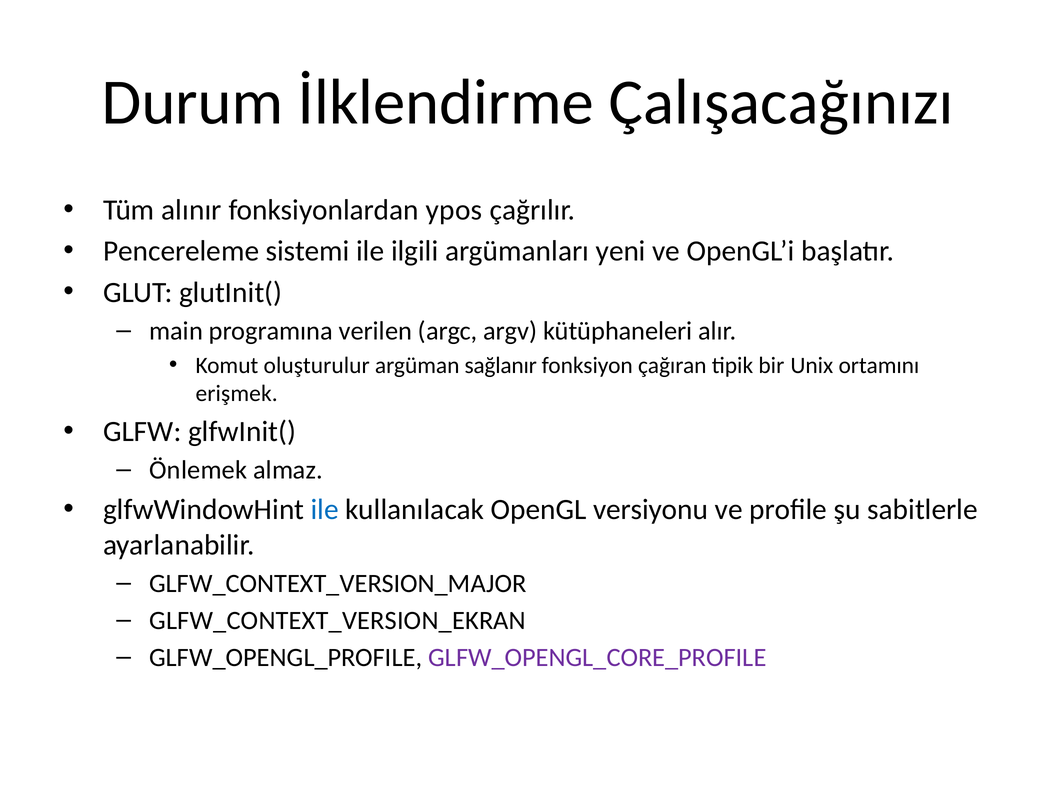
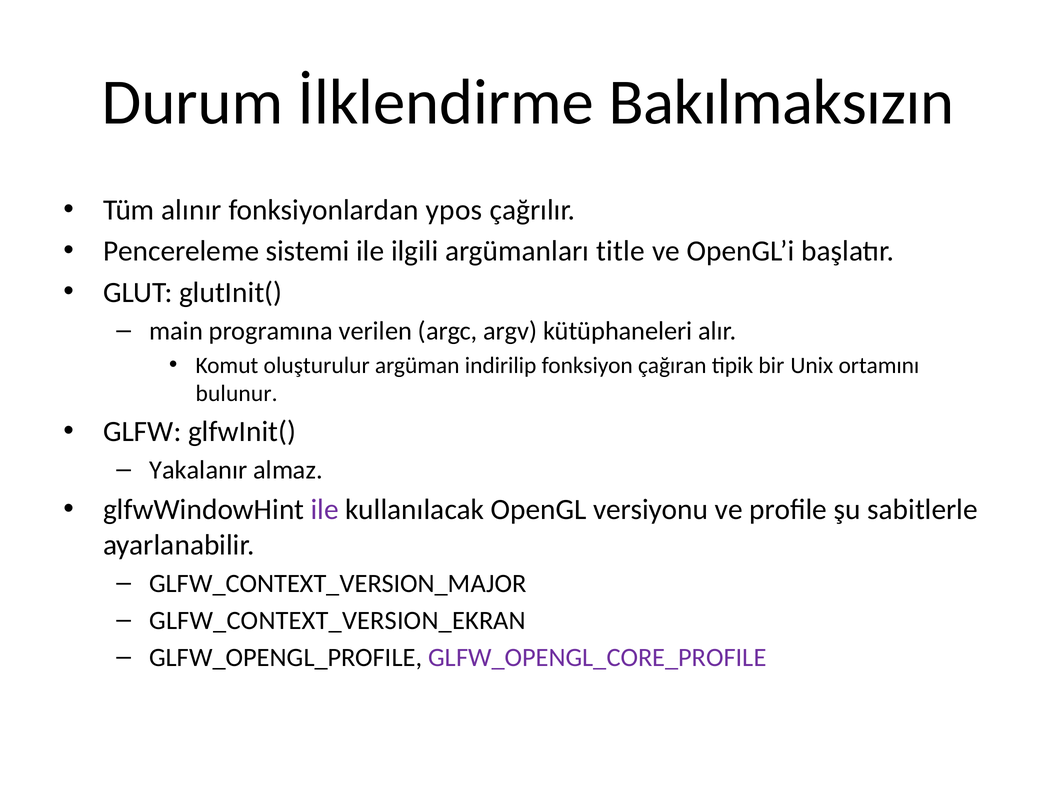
Çalışacağınızı: Çalışacağınızı -> Bakılmaksızın (781, 102)
yeni: yeni -> title (621, 251)
sağlanır: sağlanır -> indirilip (501, 365)
erişmek: erişmek -> bulunur (237, 393)
Önlemek: Önlemek -> Yakalanır (198, 470)
ile colour: blue -> purple (325, 510)
